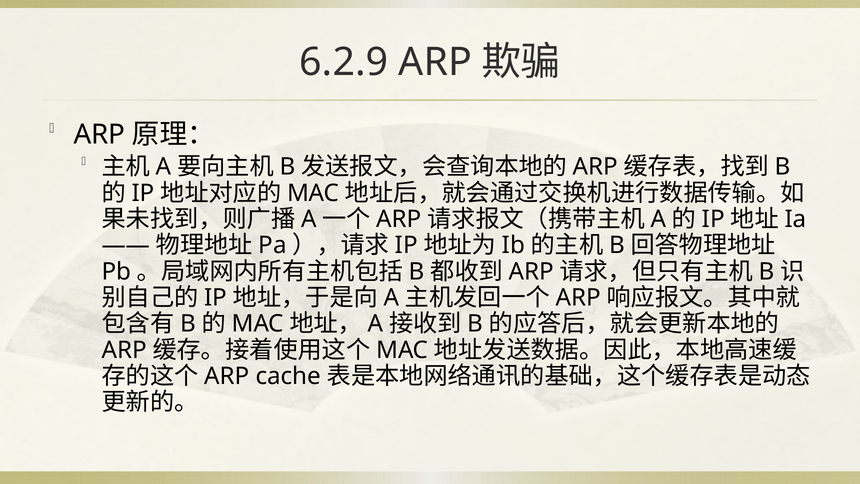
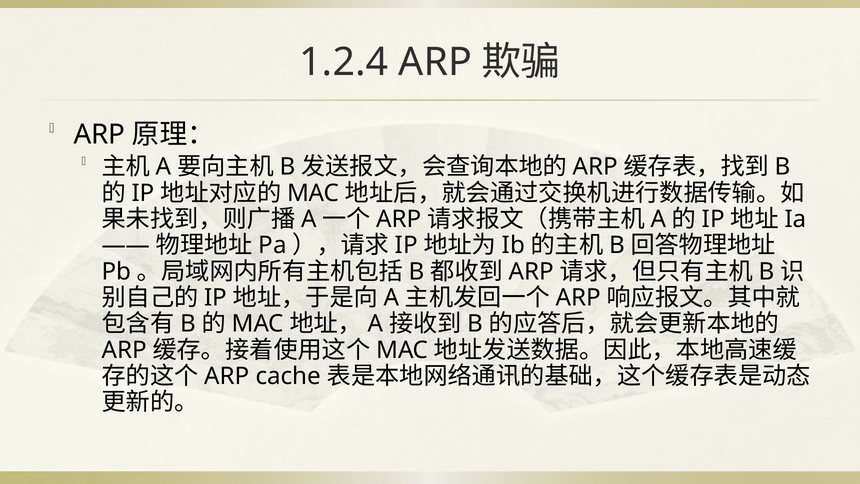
6.2.9: 6.2.9 -> 1.2.4 (344, 62)
